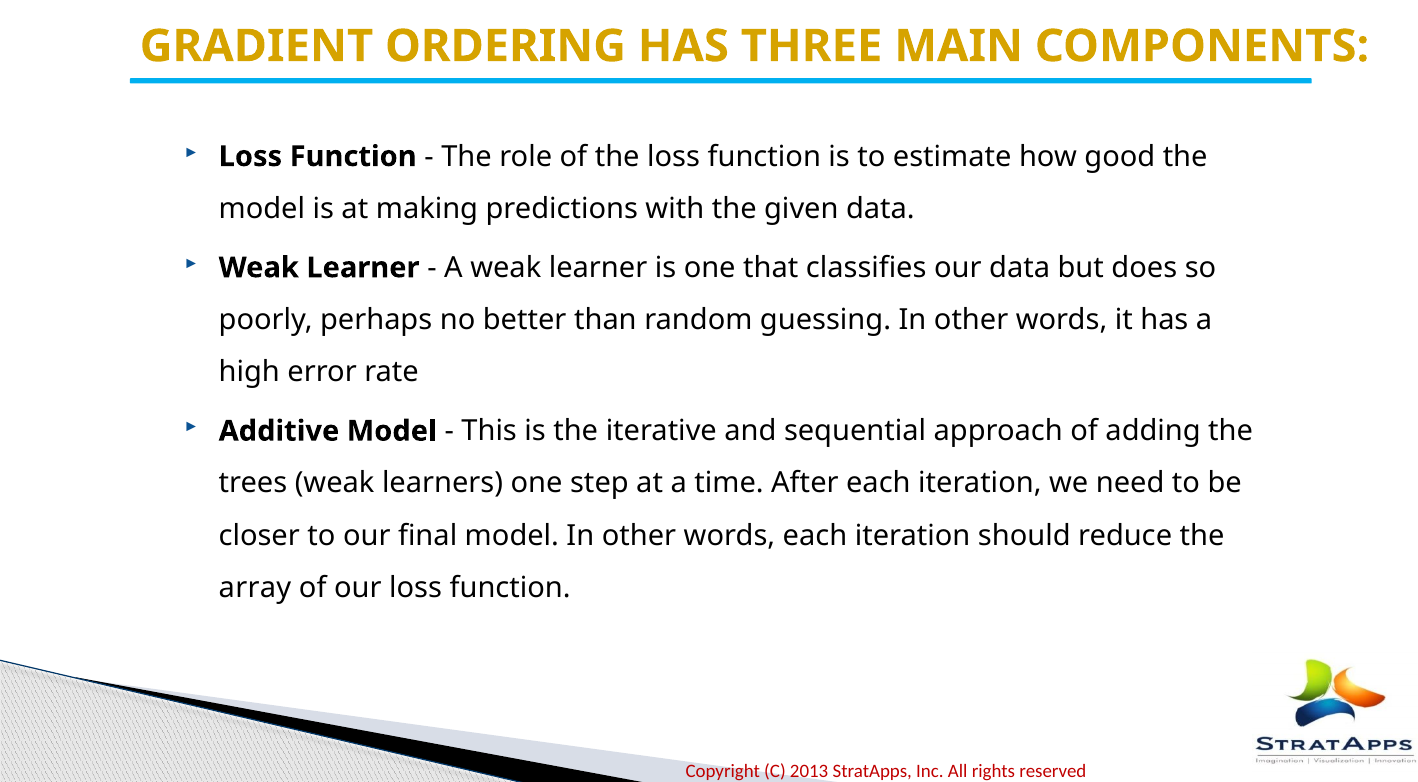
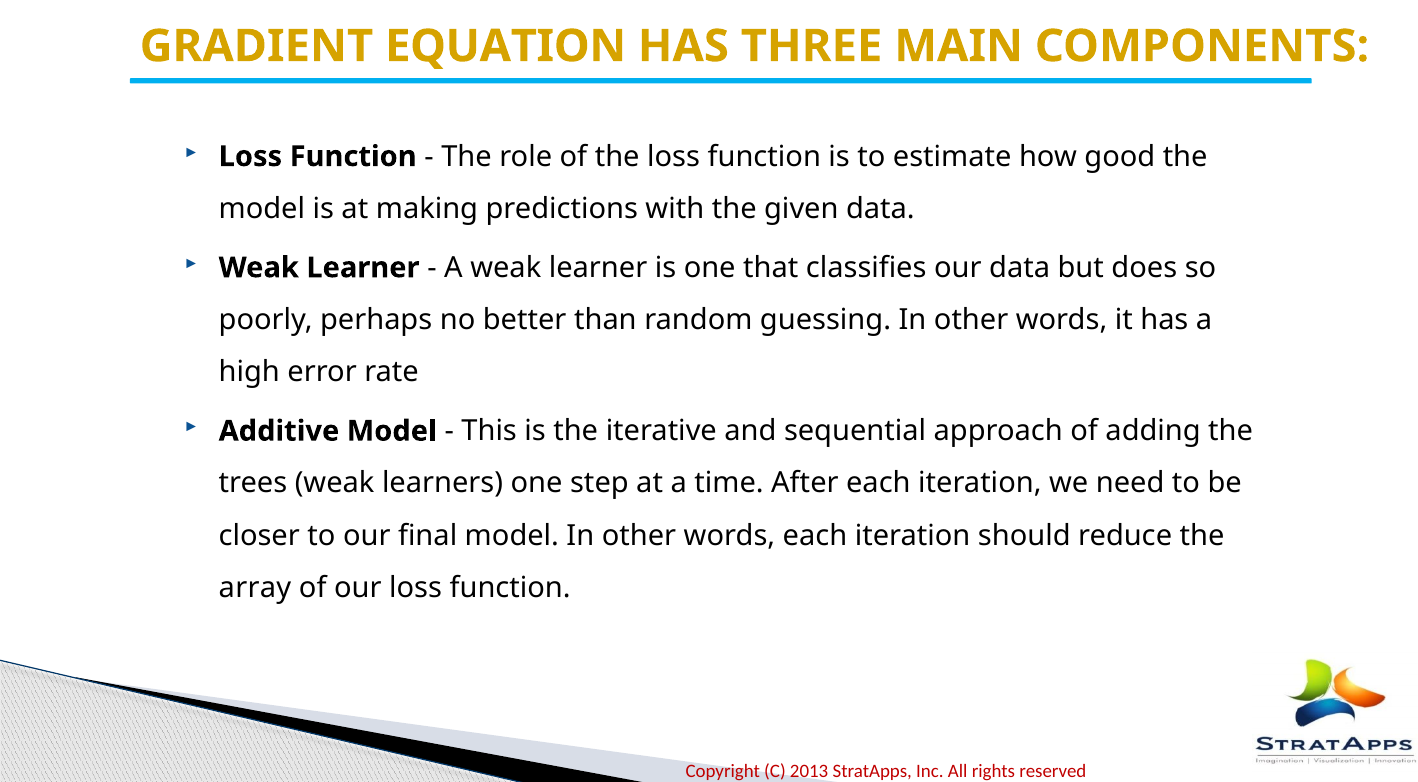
ORDERING: ORDERING -> EQUATION (506, 46)
